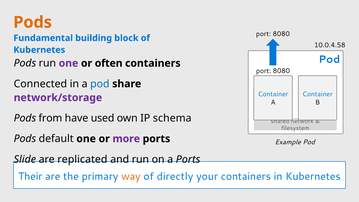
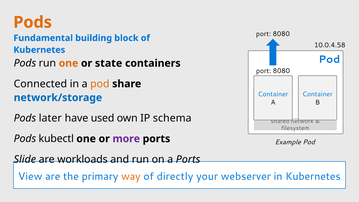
one colour: purple -> orange (68, 63)
often: often -> state (109, 63)
pod colour: blue -> orange (100, 84)
network/storage colour: purple -> blue (58, 98)
from: from -> later (50, 118)
default: default -> kubectl (56, 139)
replicated: replicated -> workloads (82, 159)
Their: Their -> View (30, 176)
your containers: containers -> webserver (246, 176)
